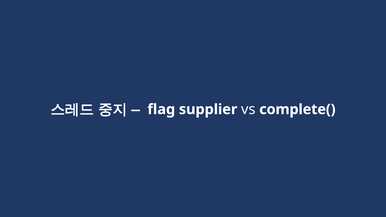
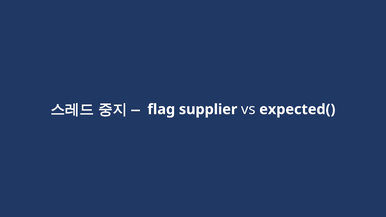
complete(: complete( -> expected( (297, 109)
